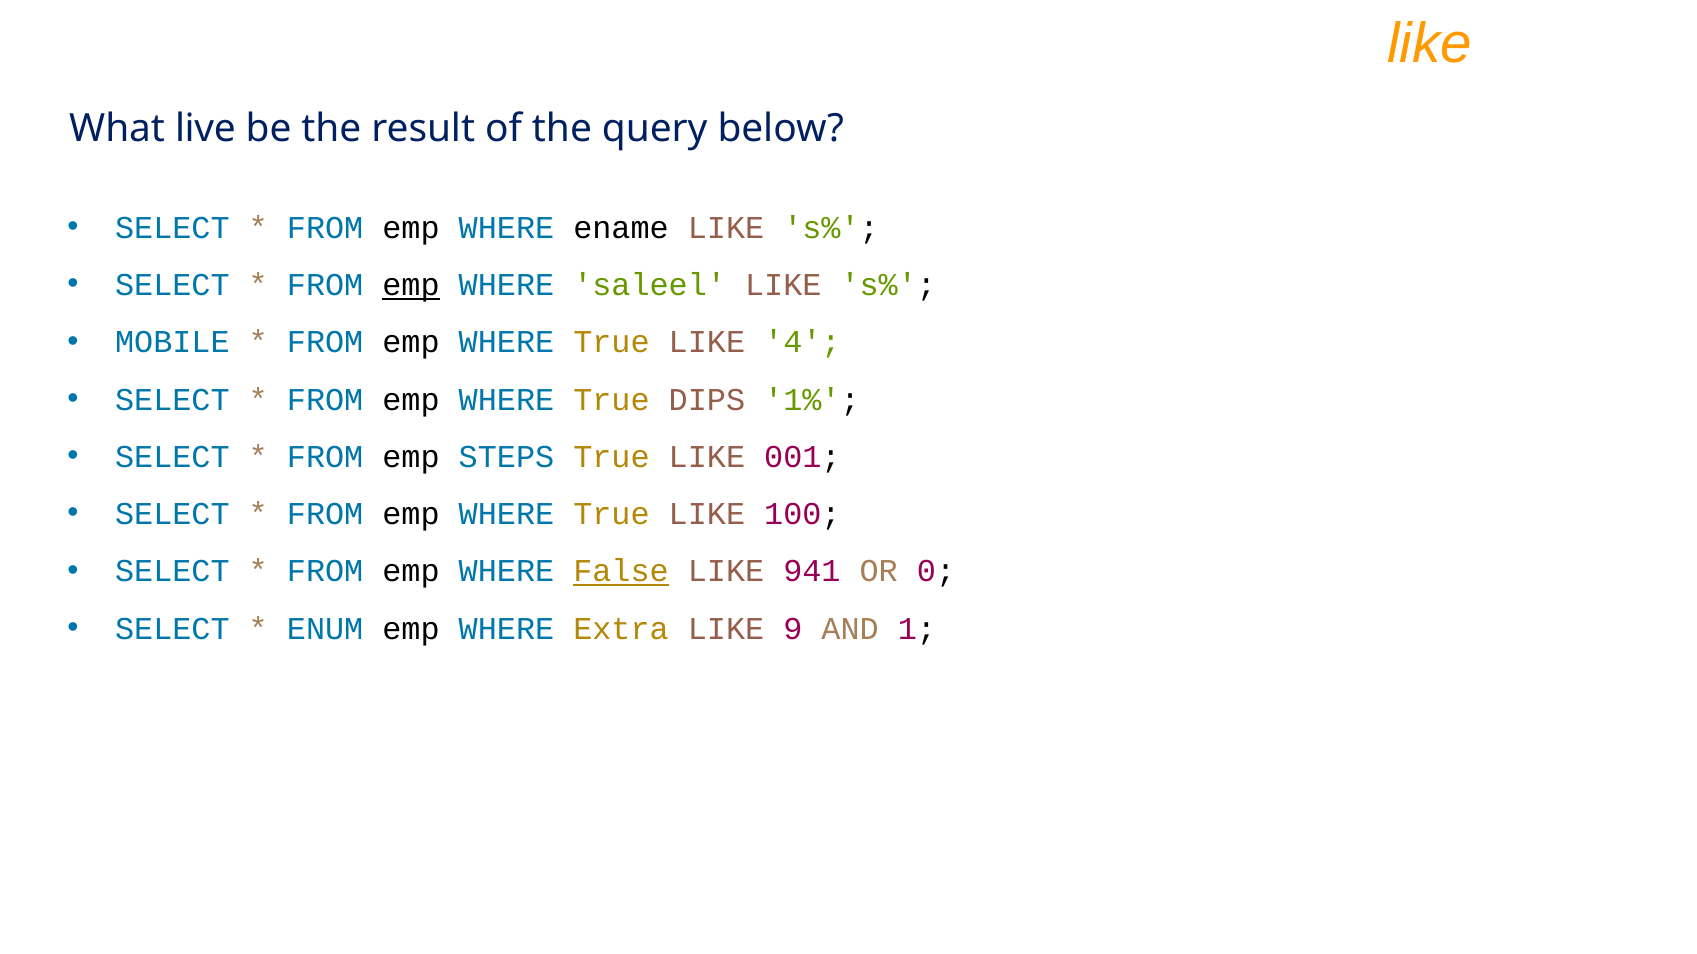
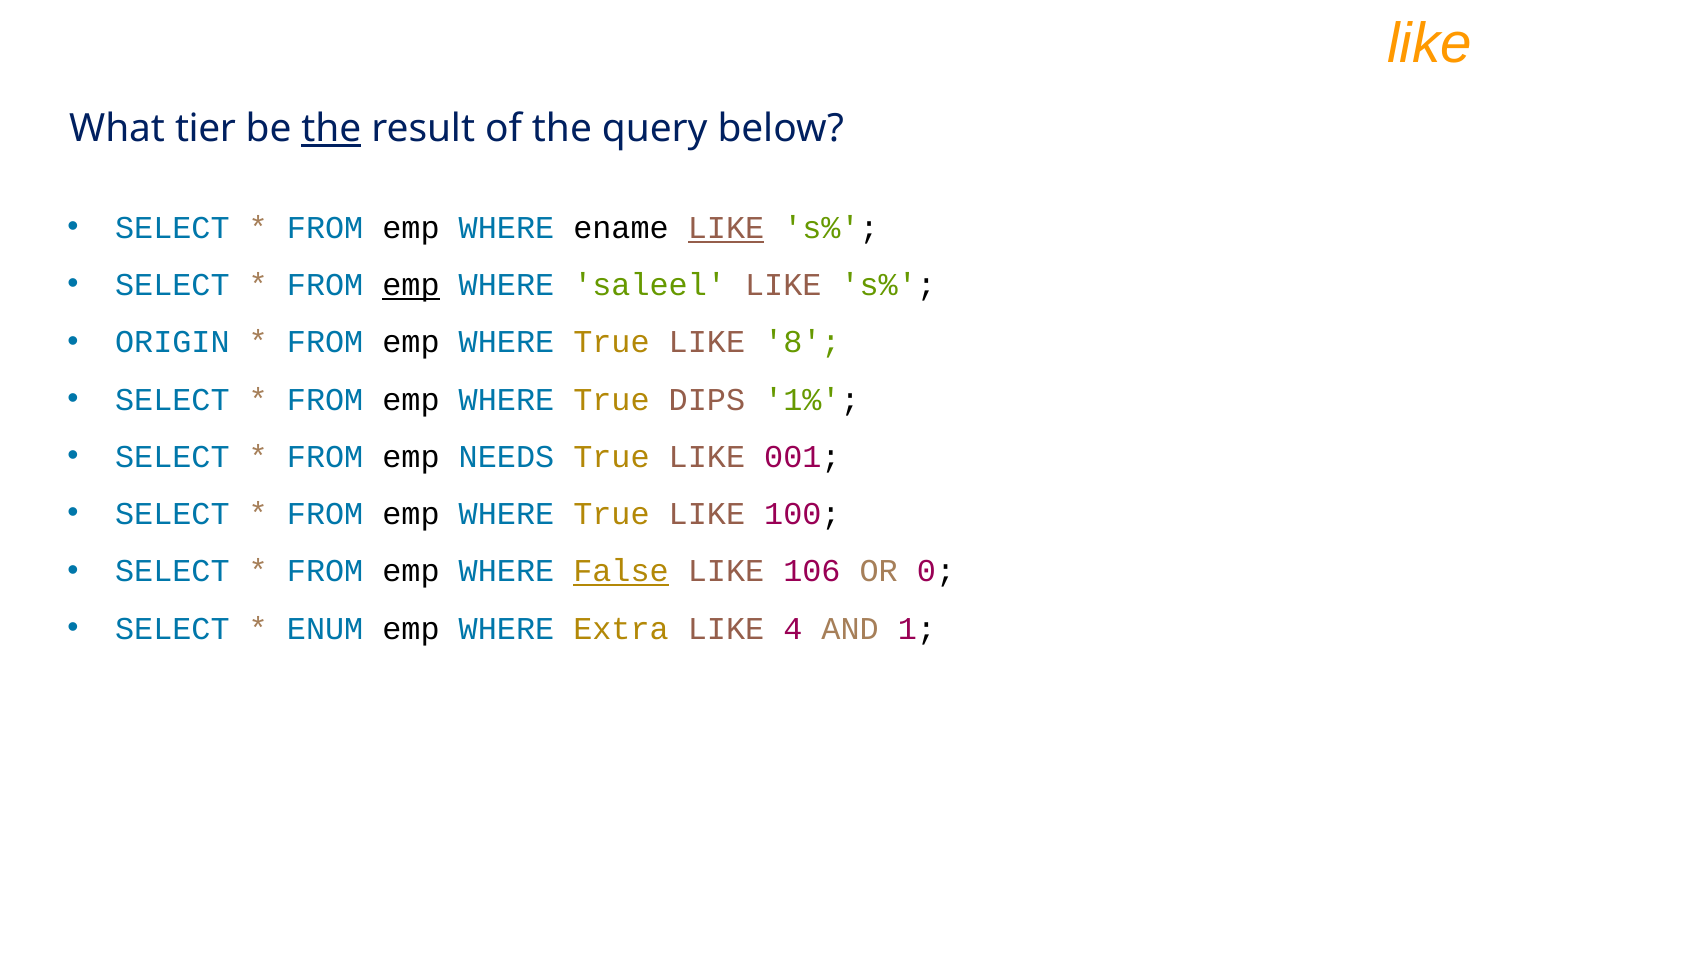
live: live -> tier (205, 129)
the underline: none -> present (331, 129)
LIKE underline: none -> present (726, 228)
MOBILE: MOBILE -> ORIGIN (172, 343)
4: 4 -> 8 (802, 343)
STEPS: STEPS -> NEEDS (506, 457)
941: 941 -> 106 (812, 572)
9: 9 -> 4 (793, 629)
